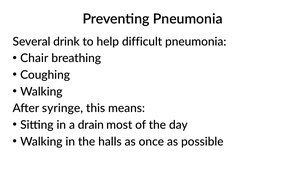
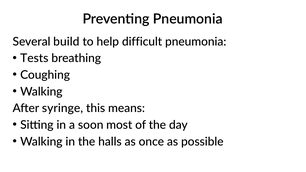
drink: drink -> build (66, 42)
Chair: Chair -> Tests (34, 58)
drain: drain -> soon (91, 125)
